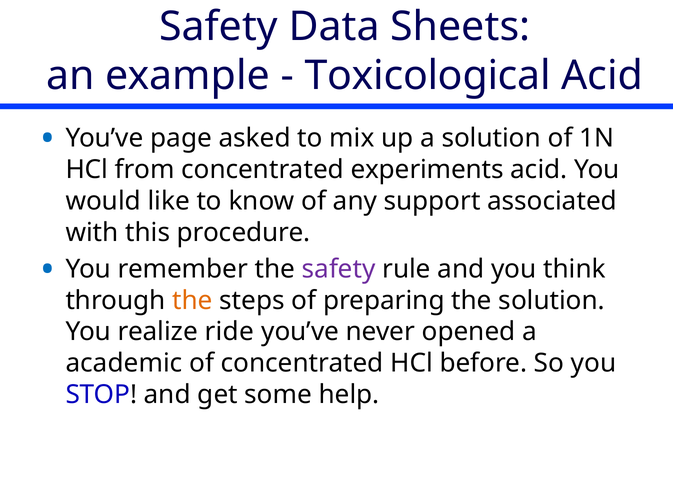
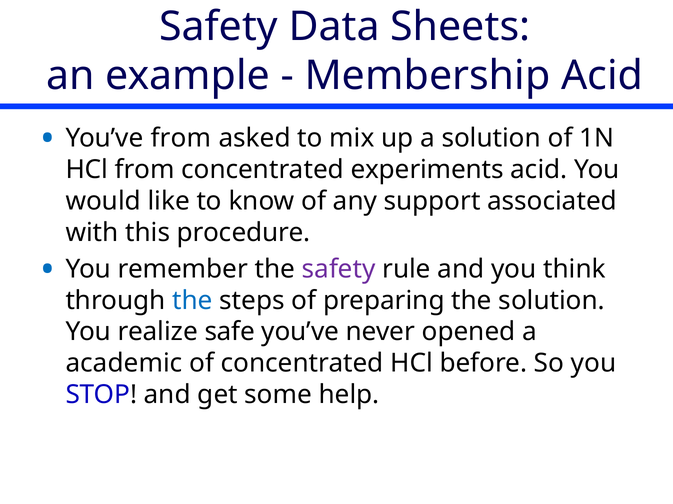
Toxicological: Toxicological -> Membership (428, 76)
You’ve page: page -> from (181, 139)
the colour: orange -> blue (193, 301)
ride: ride -> safe (230, 332)
